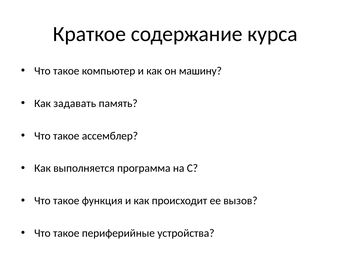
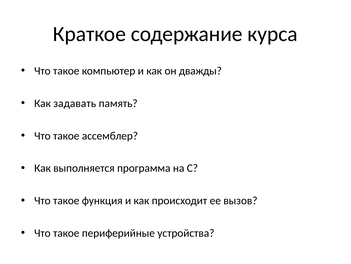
машину: машину -> дважды (200, 71)
